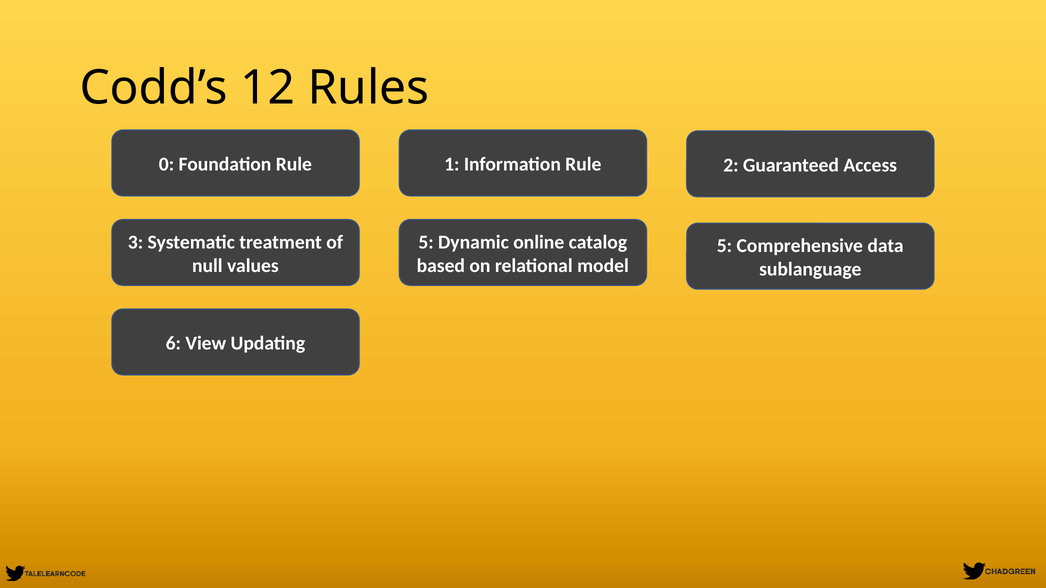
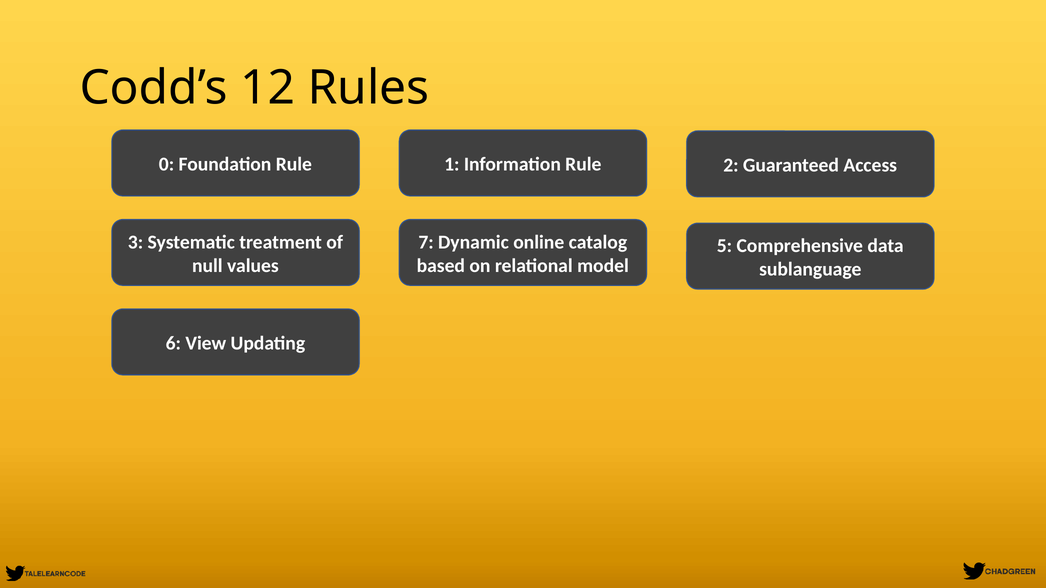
5: 5 -> 7 (426, 242)
